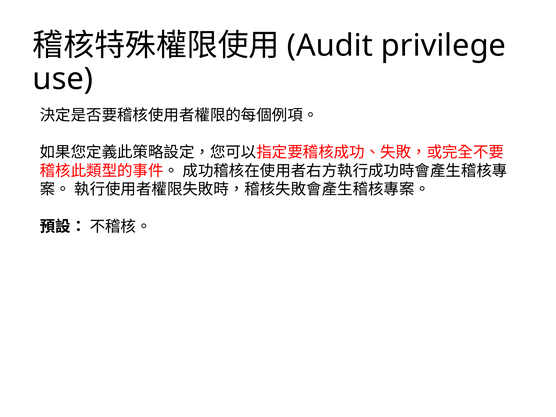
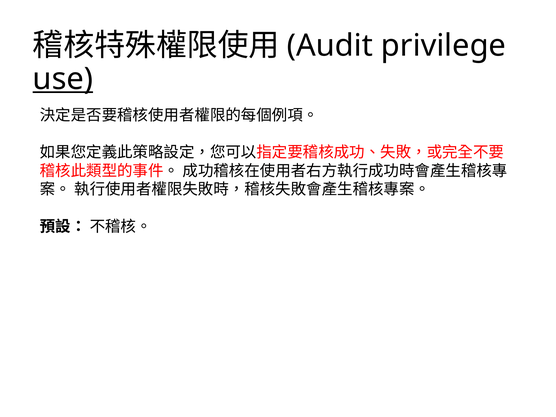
use underline: none -> present (63, 79)
